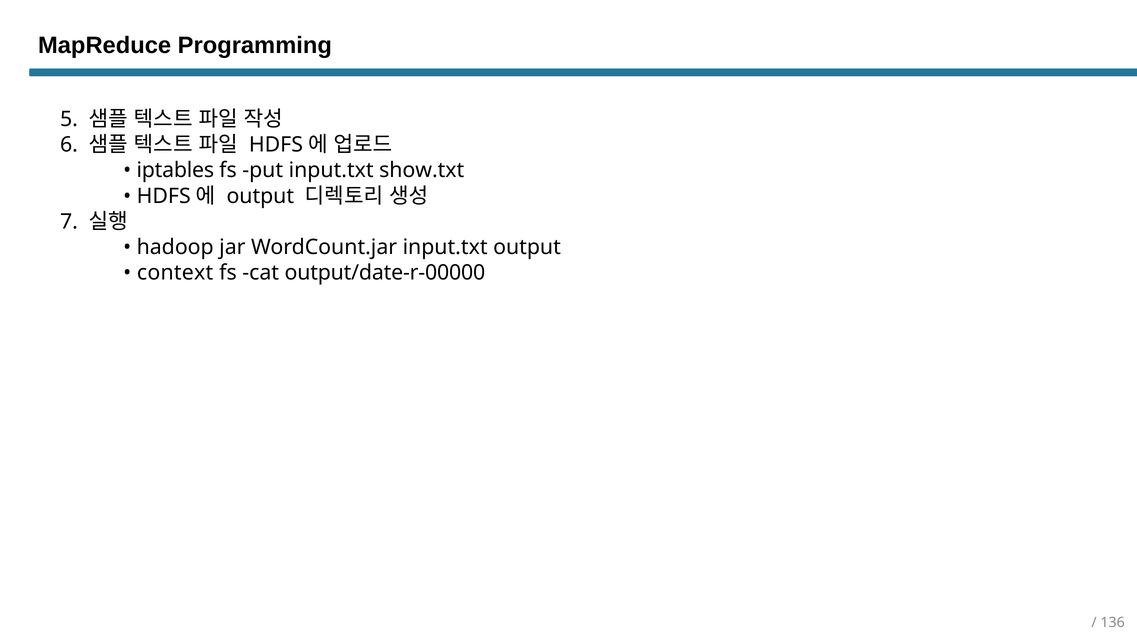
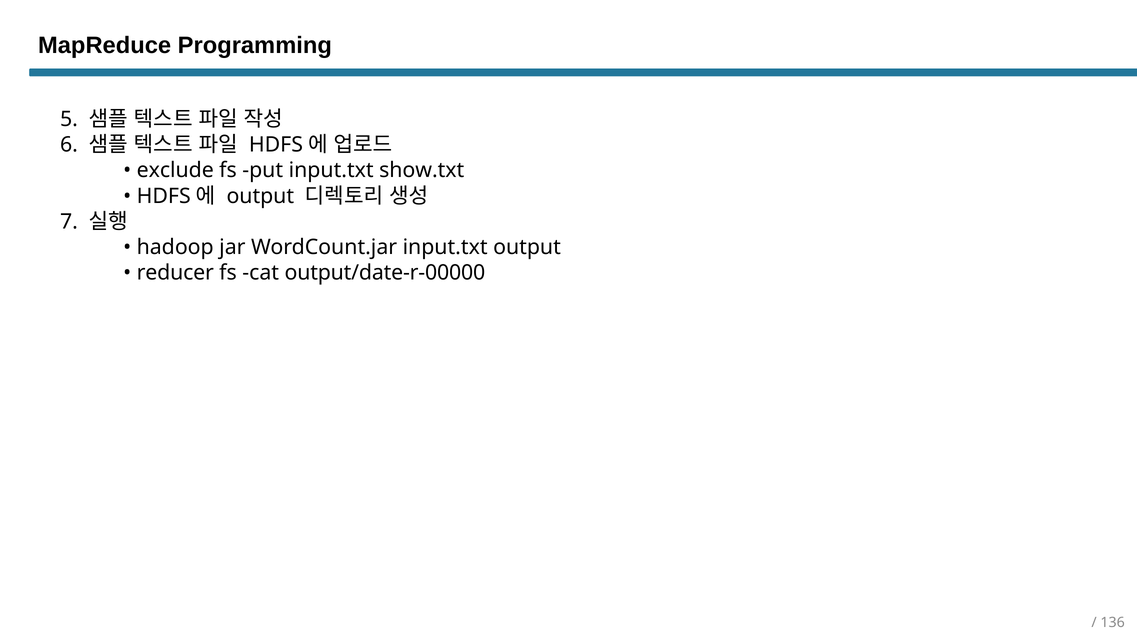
iptables: iptables -> exclude (175, 171)
context: context -> reducer (175, 273)
